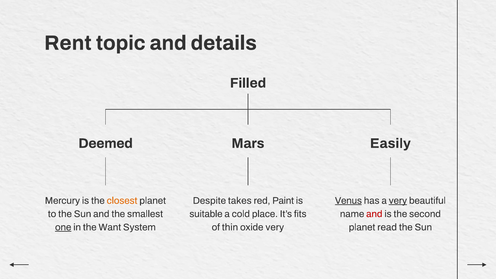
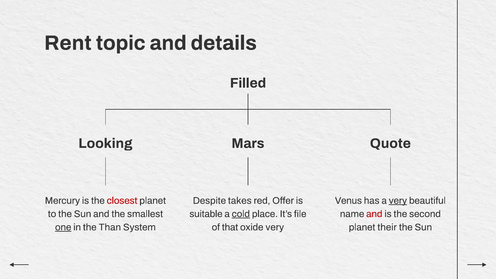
Deemed: Deemed -> Looking (105, 143)
Easily: Easily -> Quote (390, 143)
closest colour: orange -> red (122, 201)
Paint: Paint -> Offer (283, 201)
Venus underline: present -> none (348, 201)
cold underline: none -> present (241, 214)
fits: fits -> file (300, 214)
Want: Want -> Than (110, 227)
thin: thin -> that (230, 227)
read: read -> their (387, 227)
